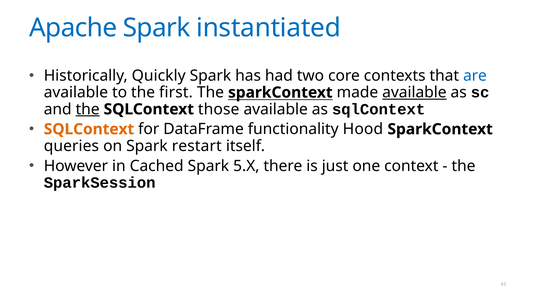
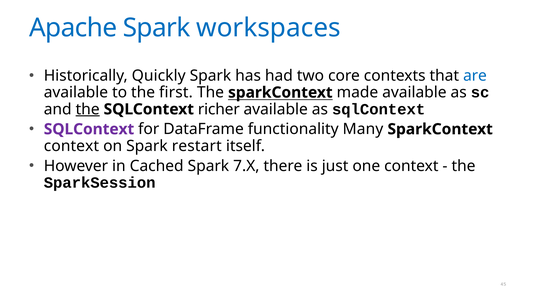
instantiated: instantiated -> workspaces (268, 28)
available underline: present -> none (414, 92)
those: those -> richer (219, 109)
SQLContext colour: orange -> purple (89, 129)
Hood: Hood -> Many (363, 129)
queries: queries -> context (71, 146)
5.X: 5.X -> 7.X (246, 166)
